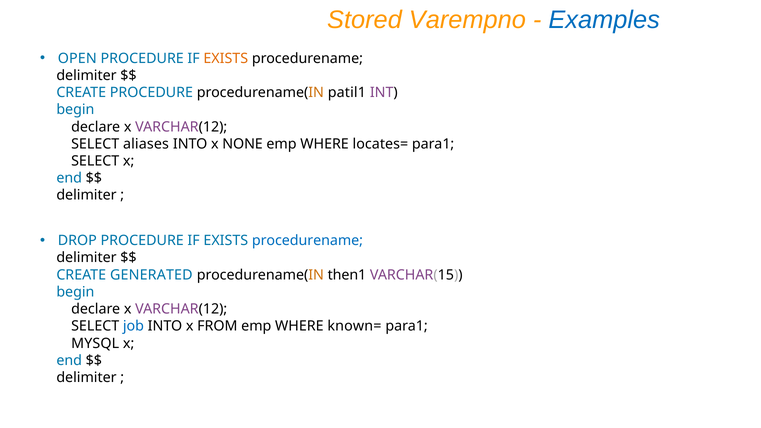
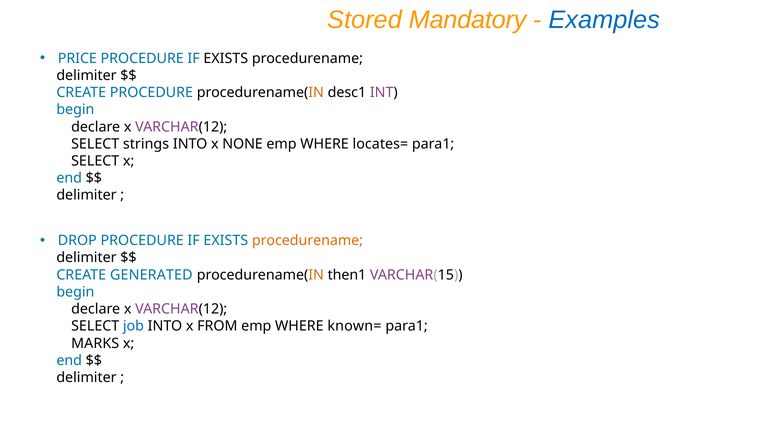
Varempno: Varempno -> Mandatory (468, 20)
OPEN: OPEN -> PRICE (77, 58)
EXISTS colour: orange -> black (226, 58)
patil1: patil1 -> desc1 (347, 93)
aliases: aliases -> strings (146, 144)
procedurename colour: blue -> orange (307, 241)
MYSQL: MYSQL -> MARKS (95, 343)
